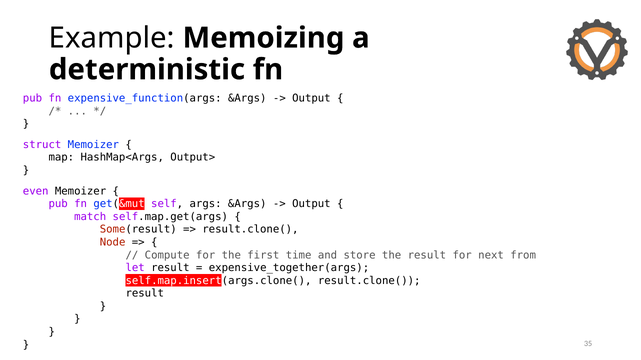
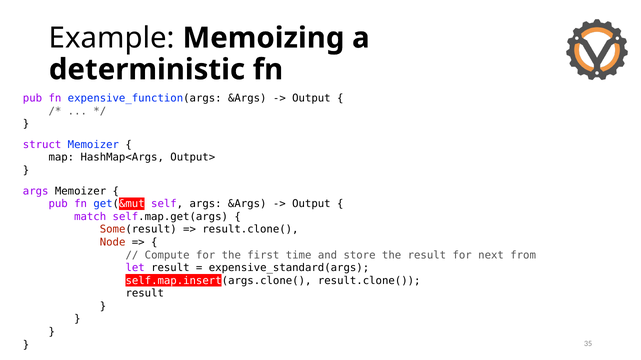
even: even -> args (36, 191)
expensive_together(args: expensive_together(args -> expensive_standard(args (289, 268)
